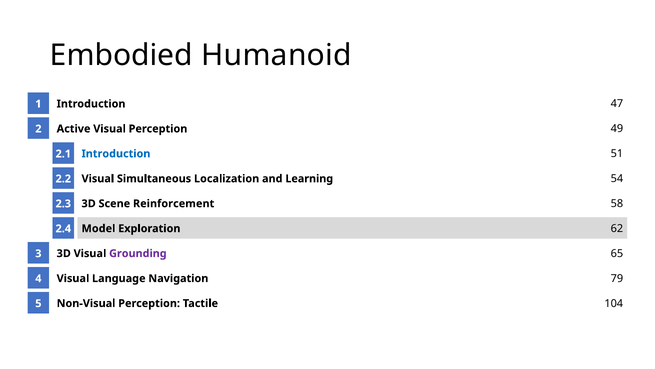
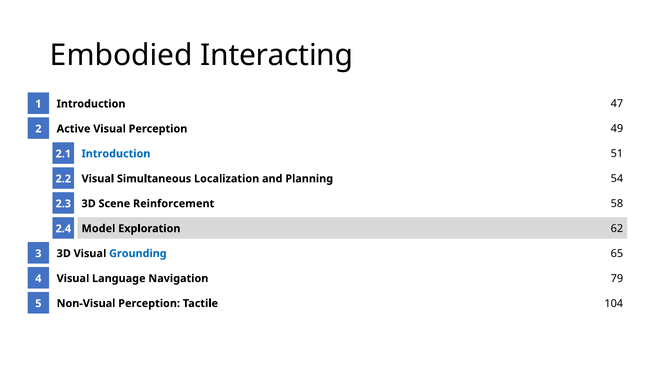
Humanoid: Humanoid -> Interacting (277, 55)
Learning: Learning -> Planning (309, 178)
Grounding colour: purple -> blue (138, 253)
